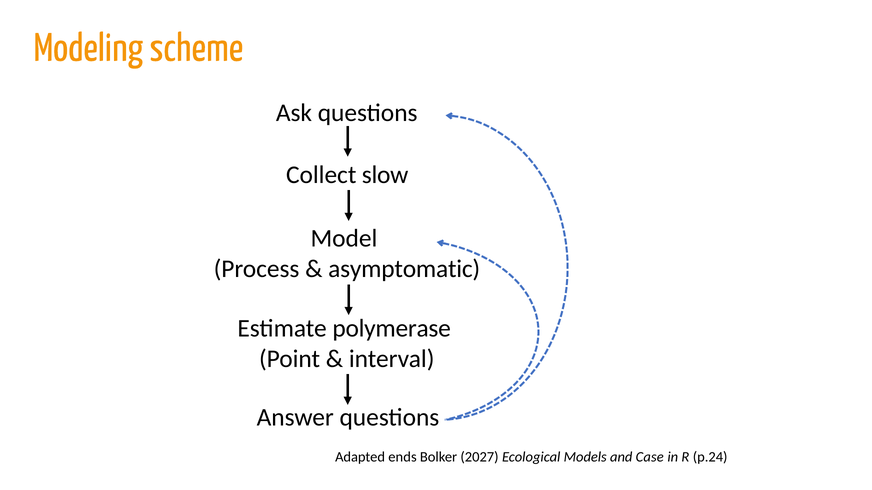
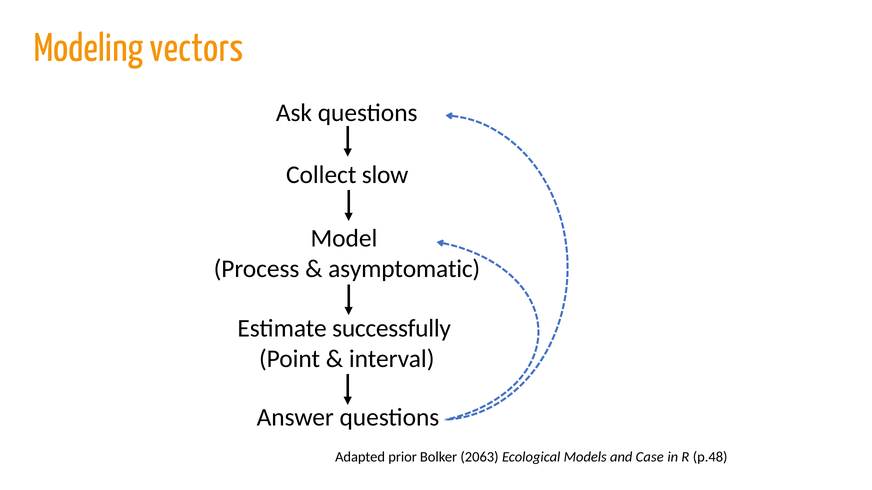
scheme: scheme -> vectors (196, 48)
polymerase: polymerase -> successfully (392, 329)
ends: ends -> prior (403, 457)
2027: 2027 -> 2063 (480, 457)
p.24: p.24 -> p.48 (710, 457)
